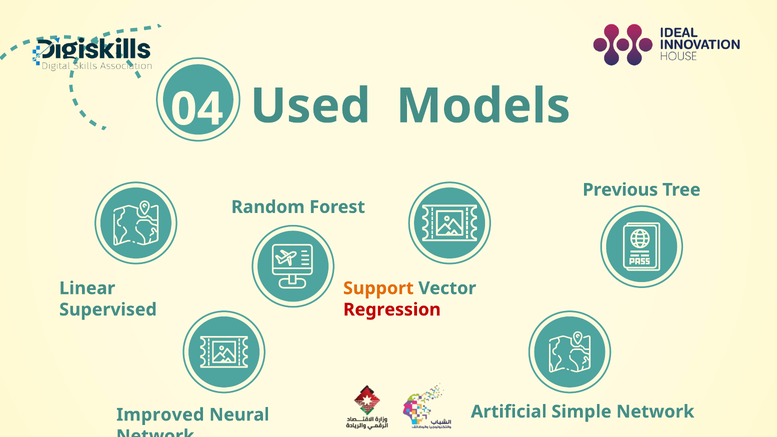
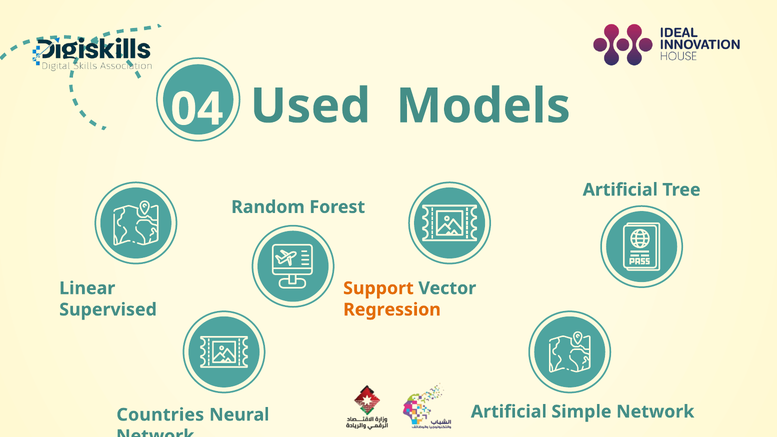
Previous: Previous -> Artificial (620, 190)
Regression colour: red -> orange (392, 310)
Improved: Improved -> Countries (160, 415)
